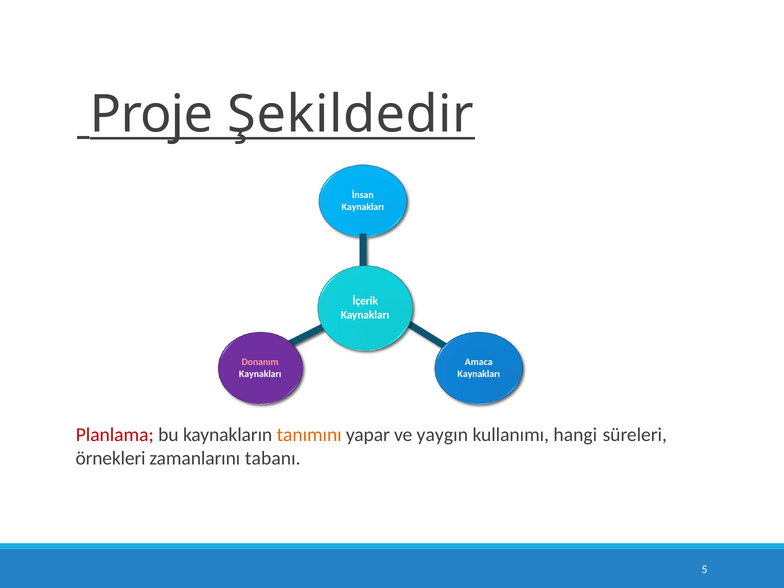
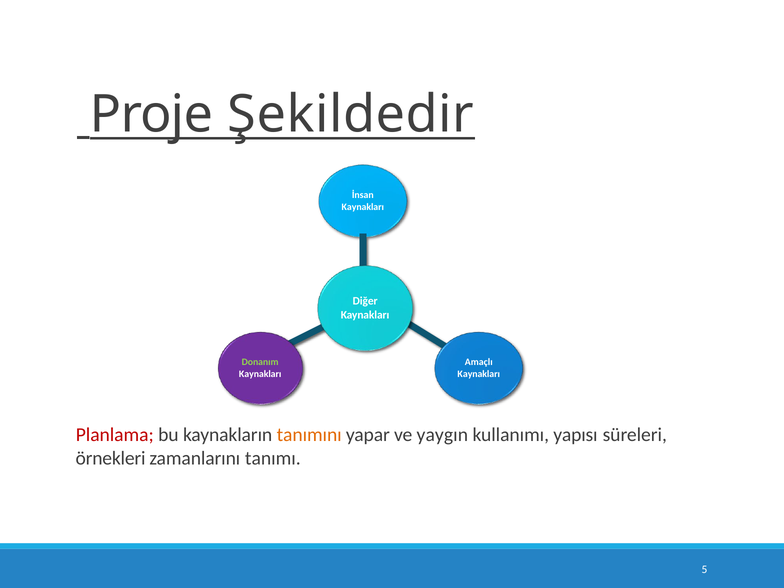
İçerik: İçerik -> Diğer (365, 301)
Donanım colour: pink -> light green (260, 362)
Amaca: Amaca -> Amaçlı (479, 362)
hangi: hangi -> yapısı (575, 435)
tabanı: tabanı -> tanımı (273, 458)
